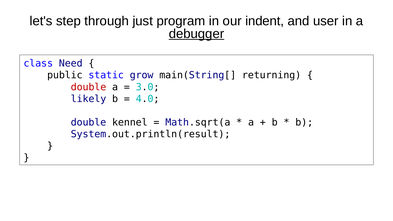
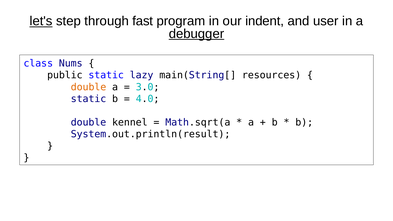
let's underline: none -> present (41, 21)
just: just -> fast (143, 21)
Need: Need -> Nums (71, 63)
grow: grow -> lazy (142, 75)
returning: returning -> resources (272, 75)
double colour: red -> orange (89, 87)
likely: likely -> static (89, 99)
